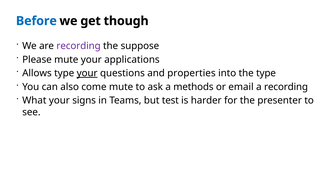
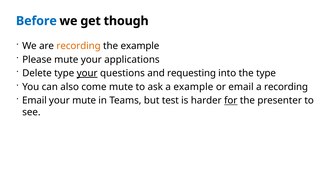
recording colour: purple -> orange (79, 46)
the suppose: suppose -> example (140, 46)
Allows: Allows -> Delete (37, 73)
properties: properties -> requesting (192, 73)
a methods: methods -> example (193, 87)
What: What -> Email (34, 100)
your signs: signs -> mute (84, 100)
for underline: none -> present (231, 100)
